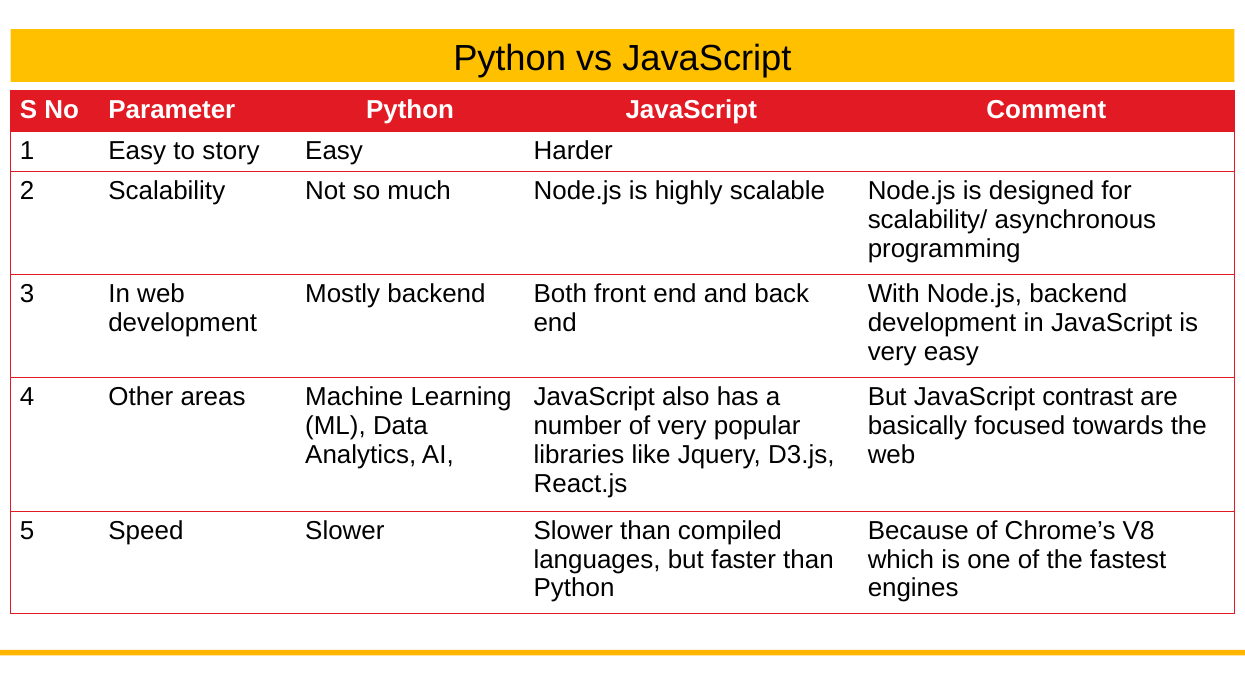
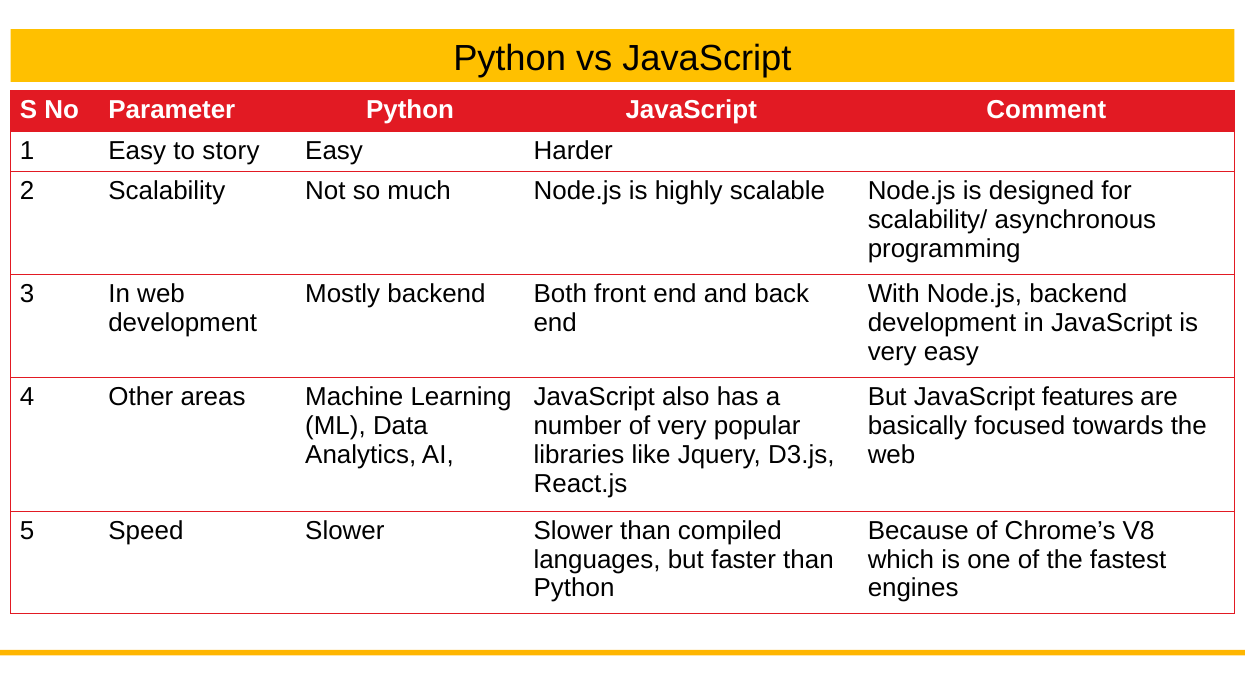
contrast: contrast -> features (1088, 397)
